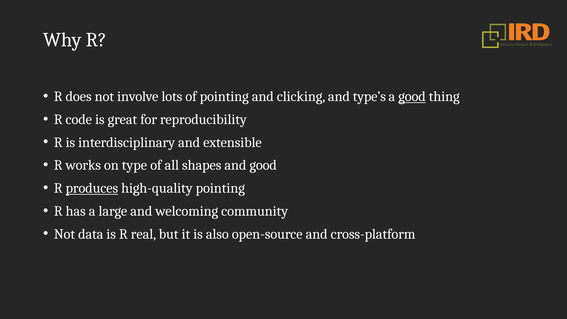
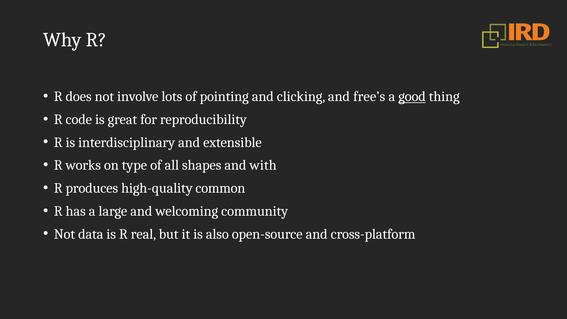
type’s: type’s -> free’s (369, 97)
and good: good -> with (263, 165)
produces underline: present -> none (92, 188)
high-quality pointing: pointing -> common (220, 188)
